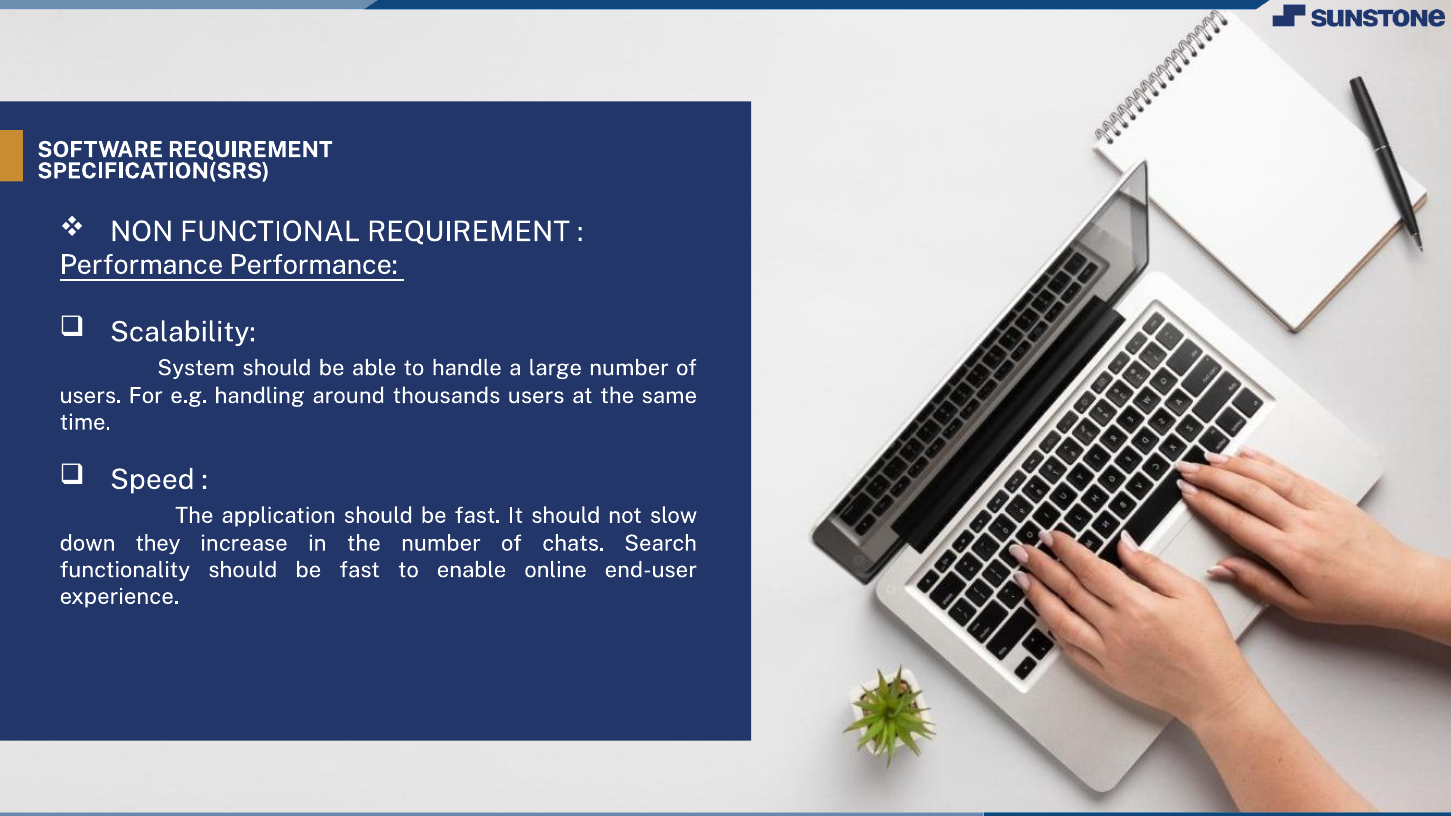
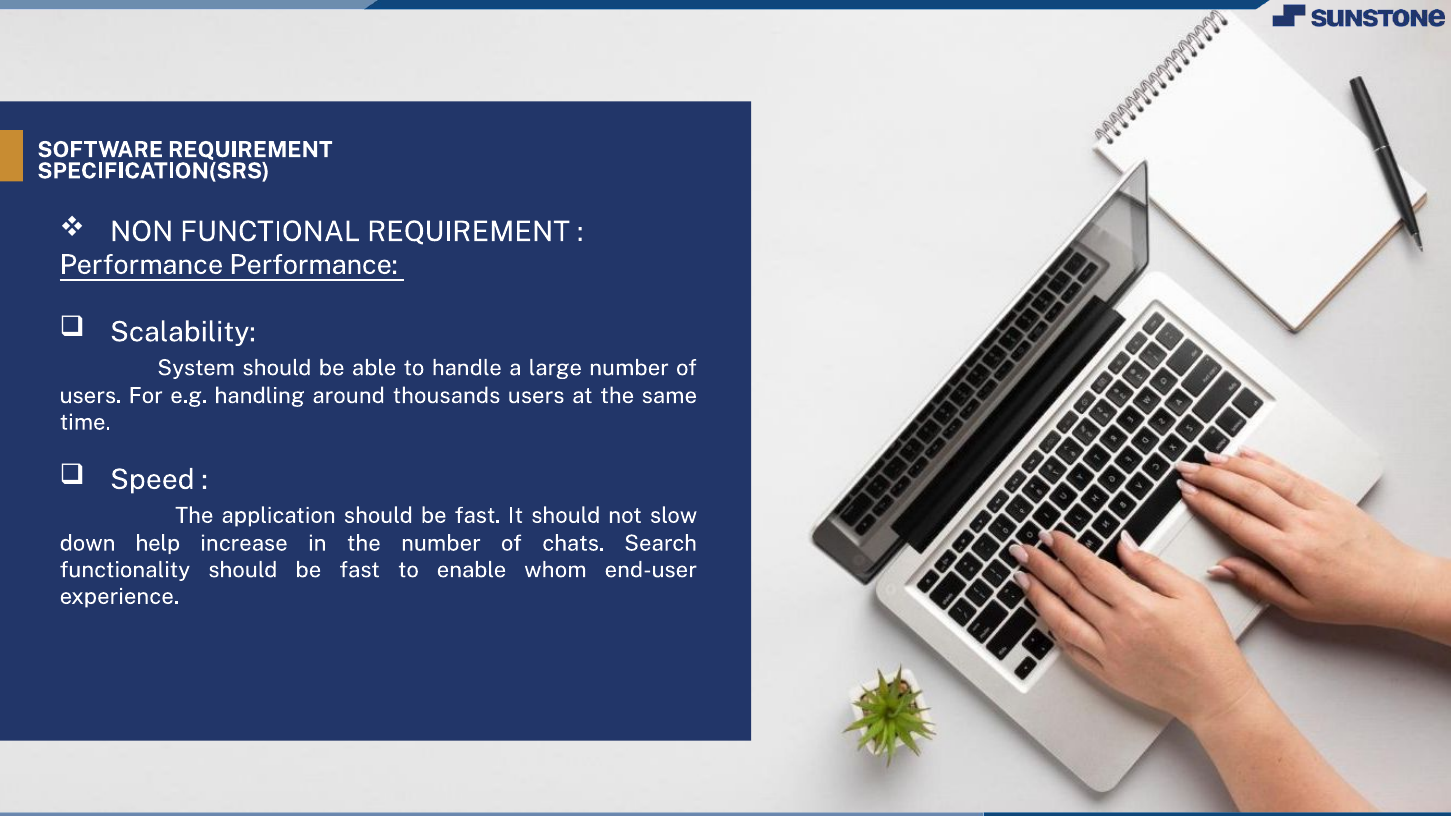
they: they -> help (158, 543)
online: online -> whom (555, 570)
